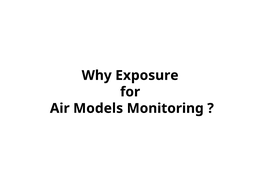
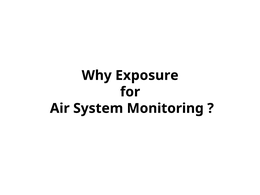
Models: Models -> System (98, 108)
